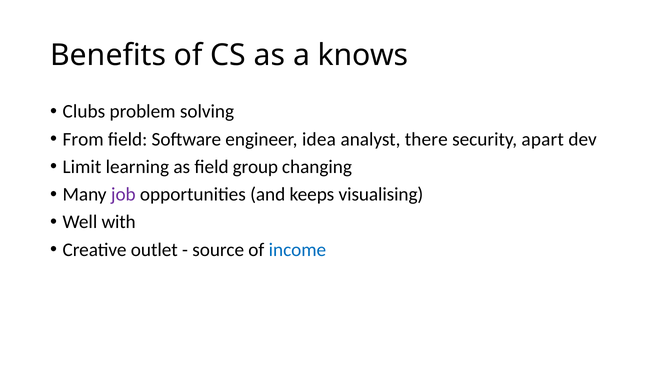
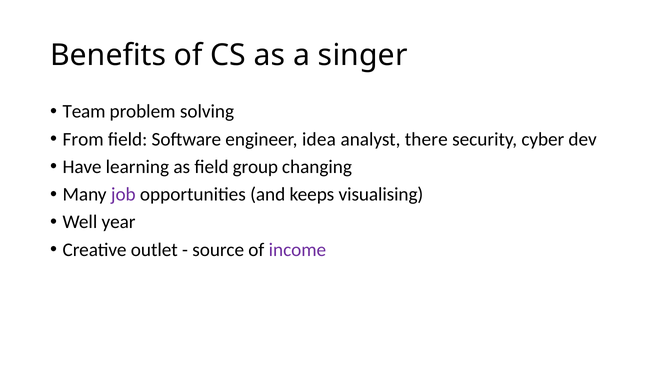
knows: knows -> singer (363, 55)
Clubs: Clubs -> Team (84, 111)
apart: apart -> cyber (543, 139)
Limit: Limit -> Have (82, 167)
with: with -> year (119, 222)
income colour: blue -> purple (297, 250)
